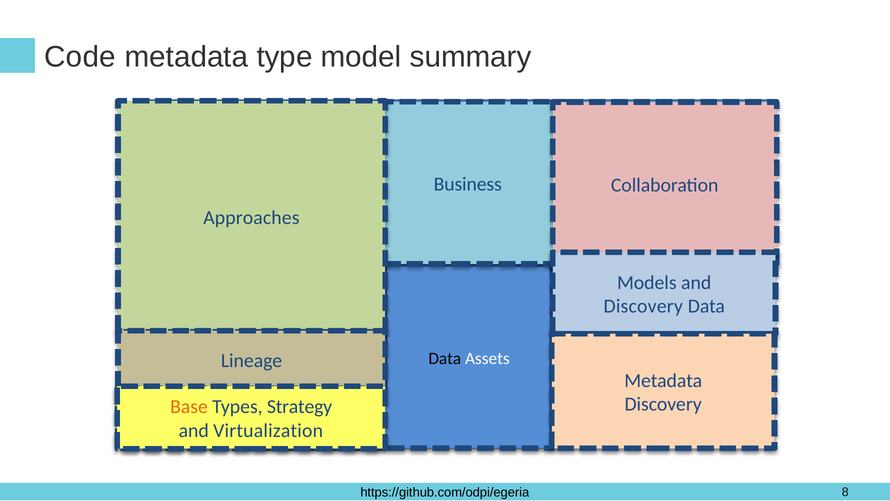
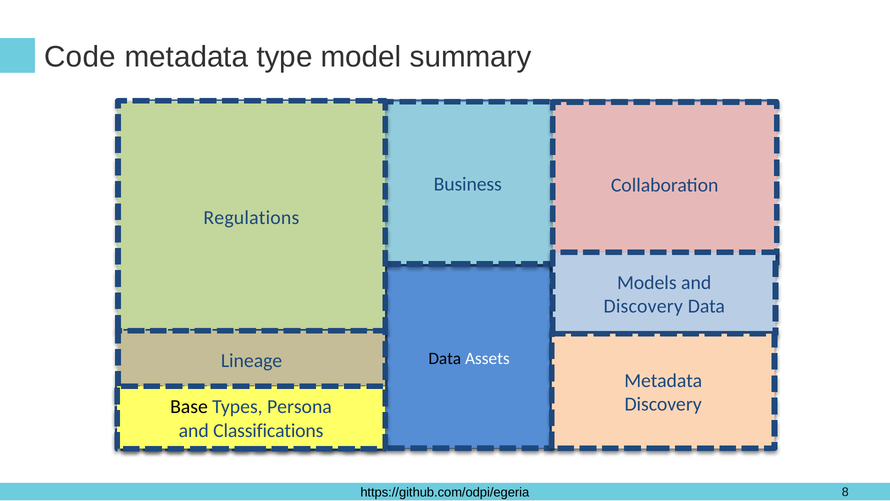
Approaches: Approaches -> Regulations (251, 218)
Base colour: orange -> black (189, 407)
Strategy: Strategy -> Persona (299, 407)
Virtualization: Virtualization -> Classifications (268, 430)
